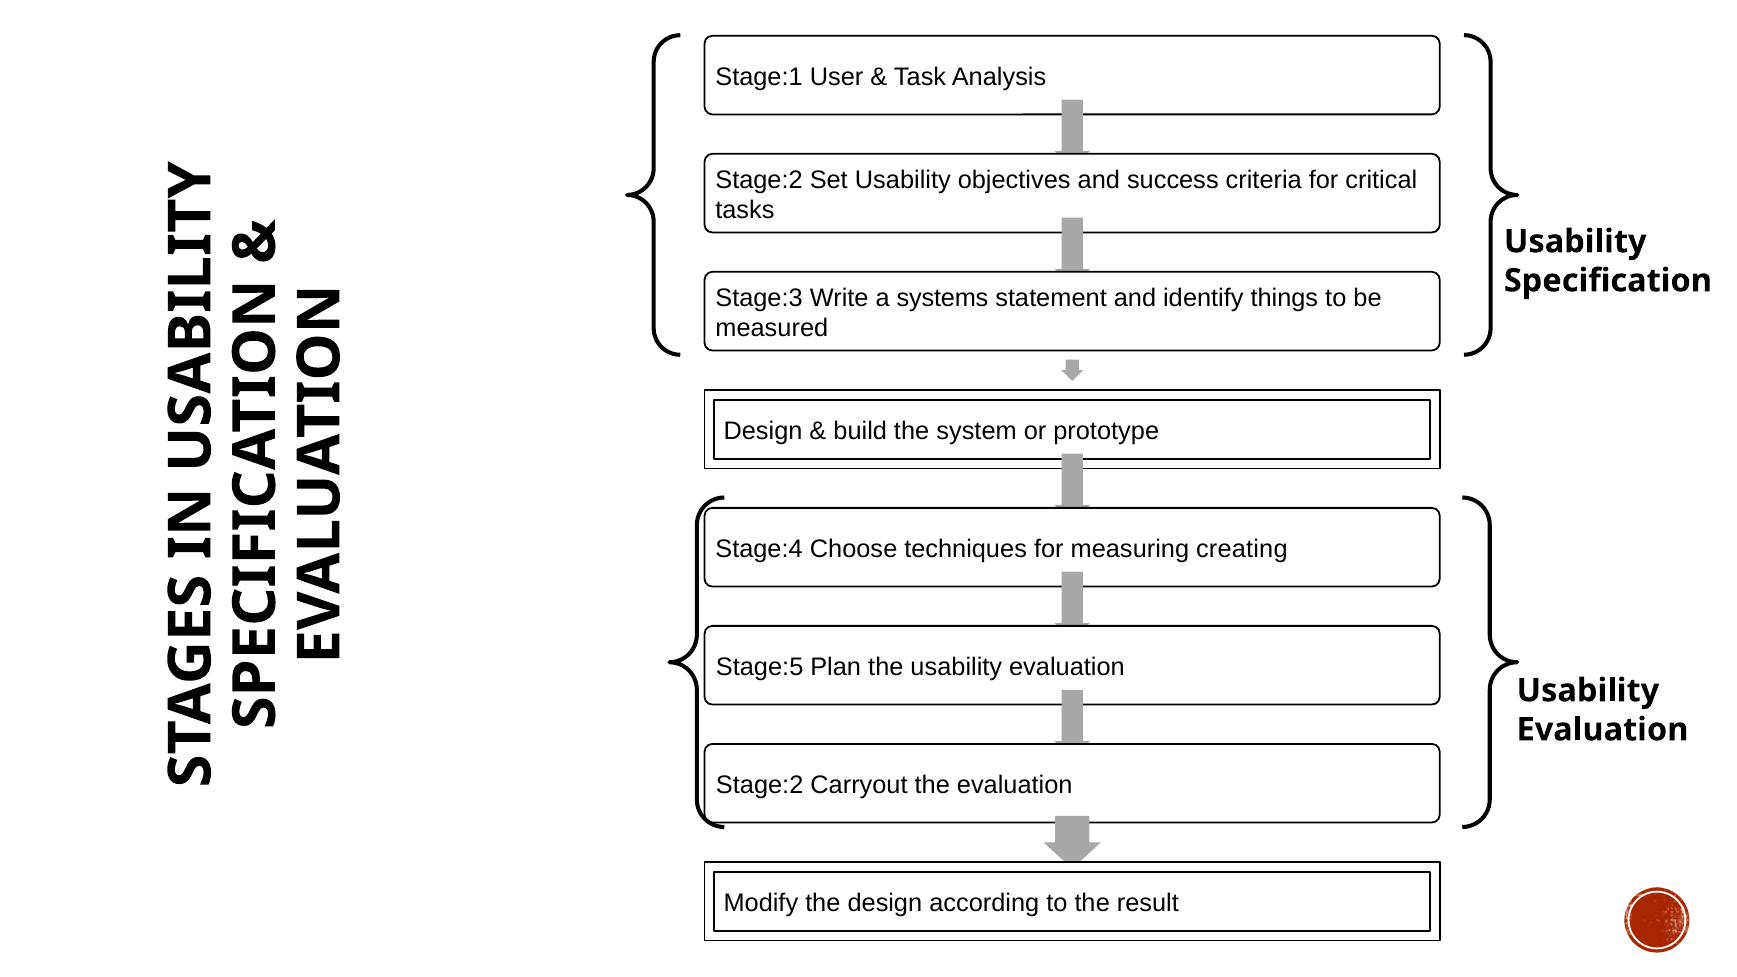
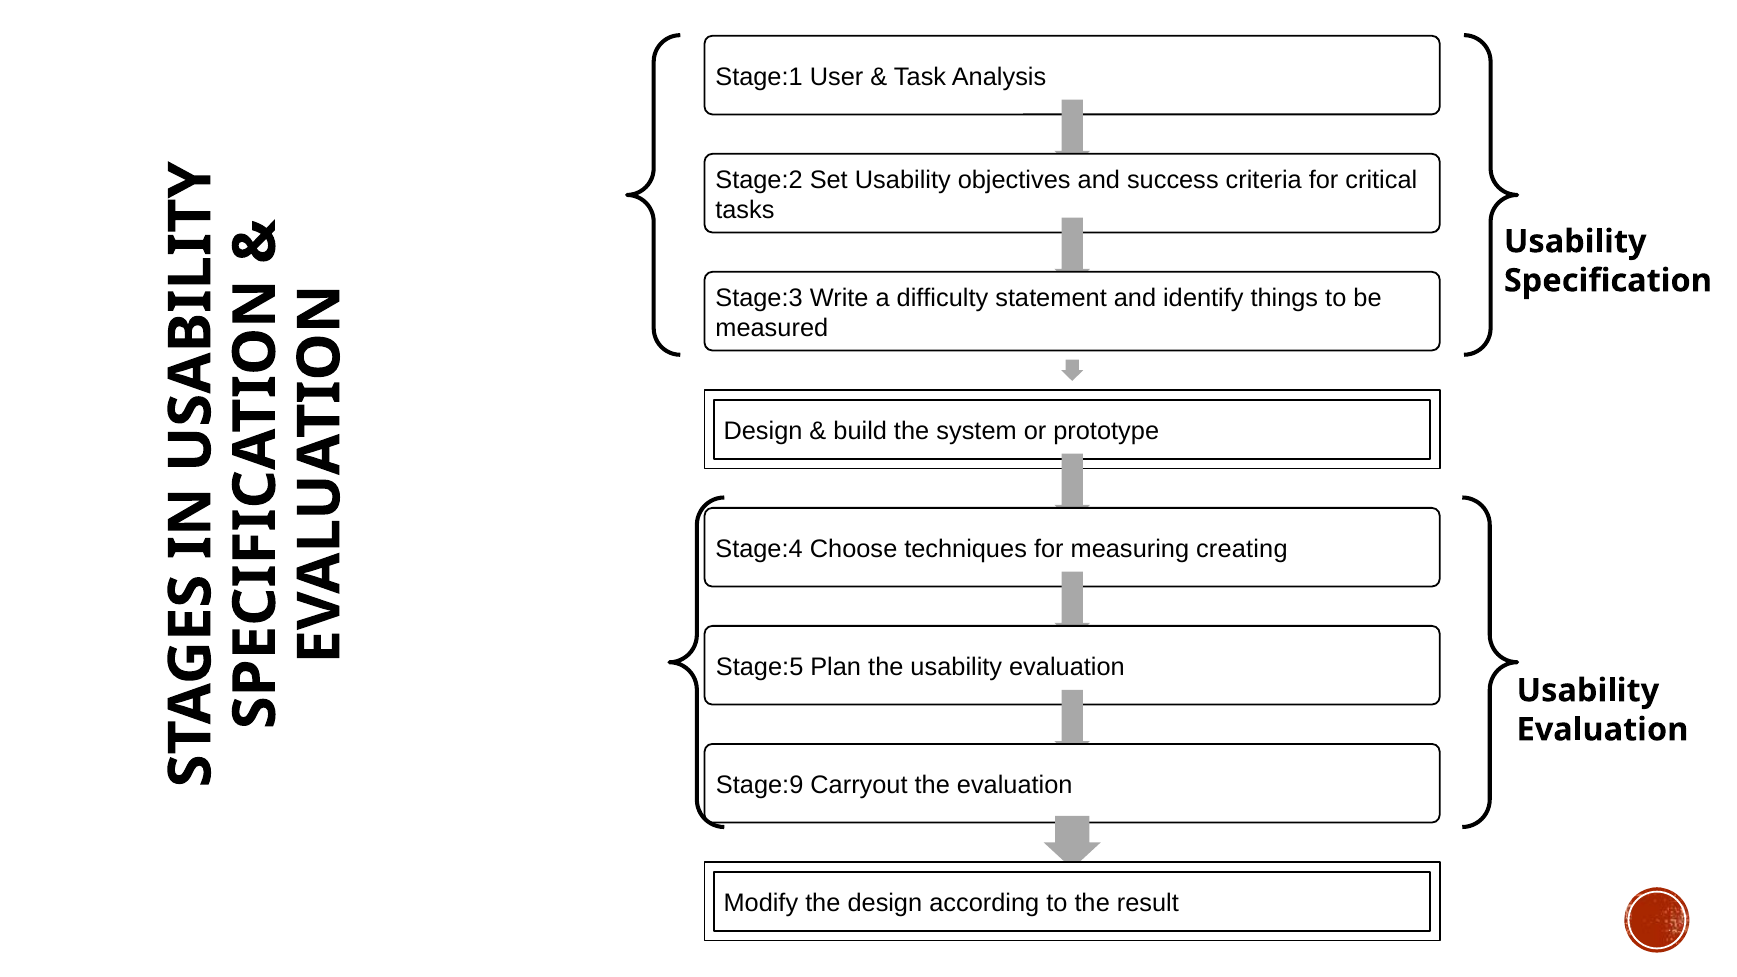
systems: systems -> difficulty (942, 298)
Stage:2: Stage:2 -> Stage:9 (760, 785)
